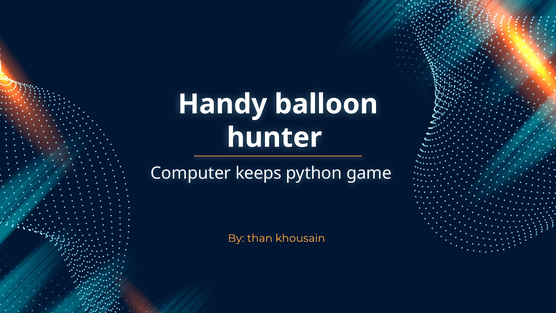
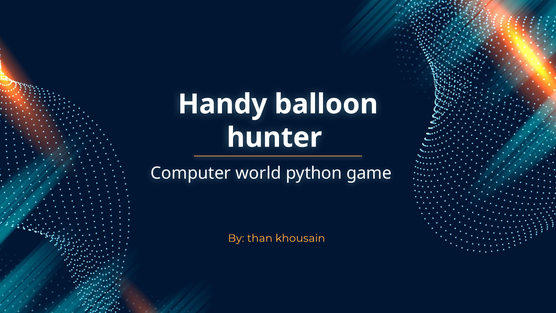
keeps: keeps -> world (258, 173)
